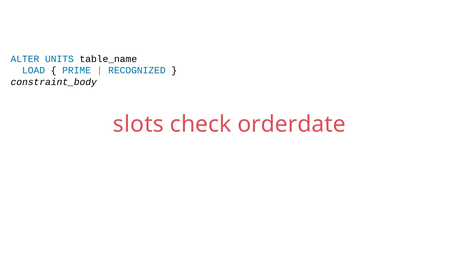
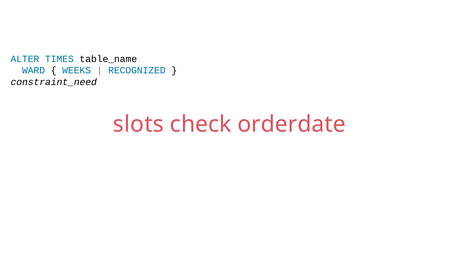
UNITS: UNITS -> TIMES (59, 59)
LOAD: LOAD -> WARD (34, 71)
PRIME: PRIME -> WEEKS (77, 71)
constraint_body: constraint_body -> constraint_need (54, 82)
